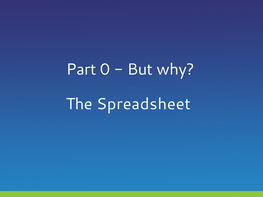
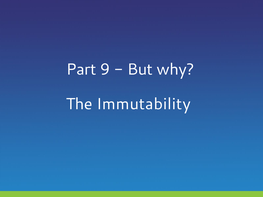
0: 0 -> 9 (105, 69)
Spreadsheet: Spreadsheet -> Immutability (143, 104)
